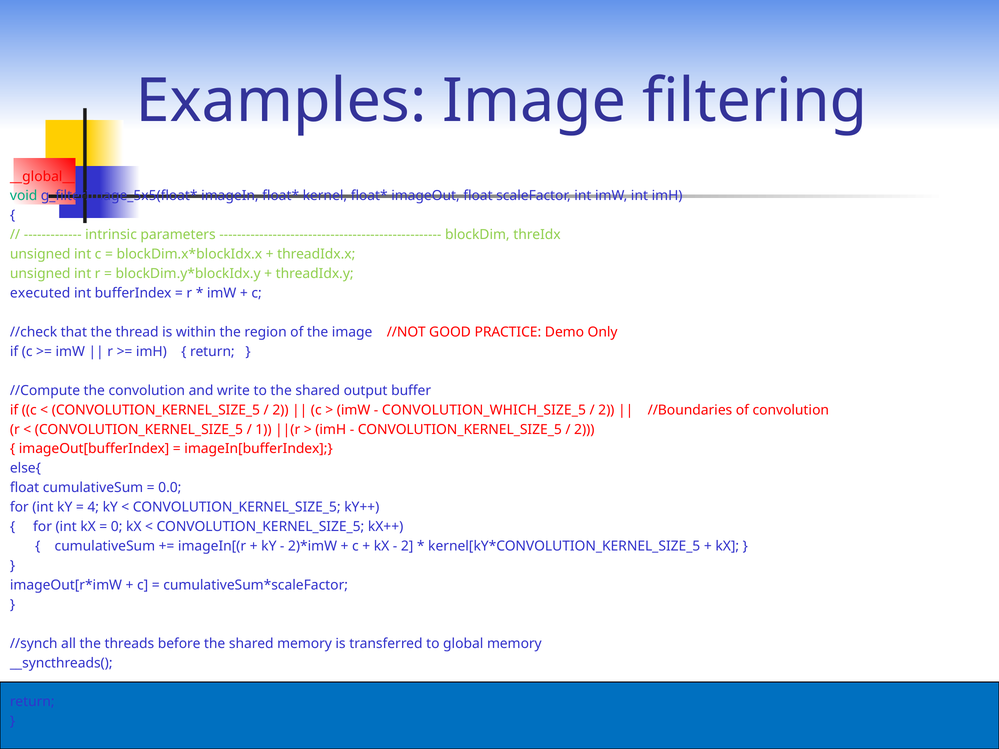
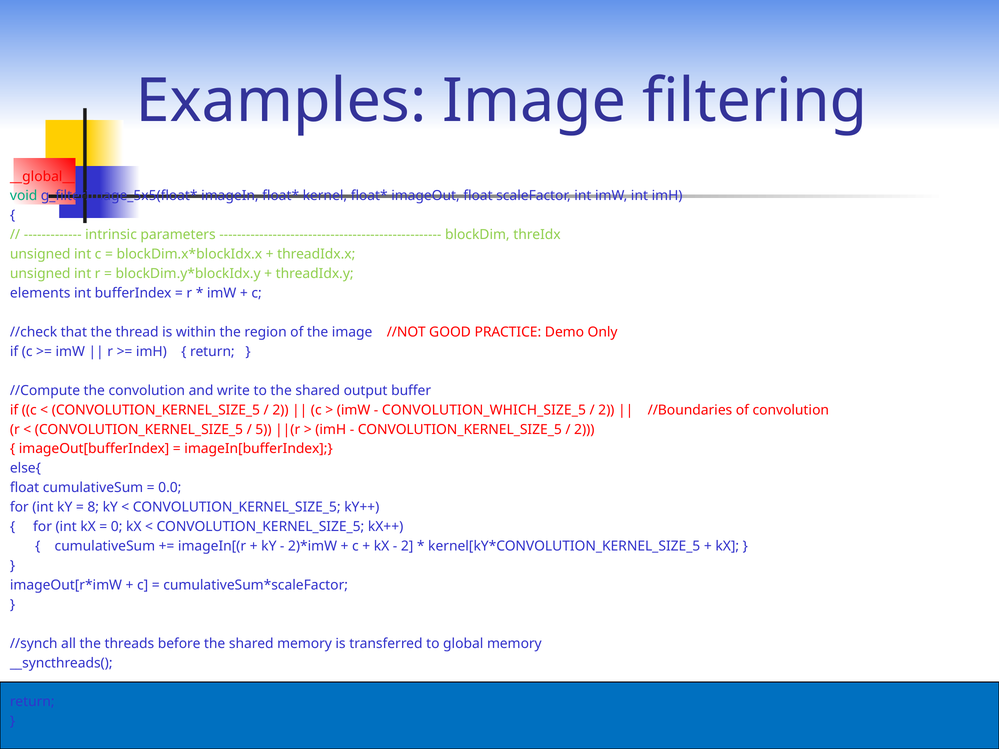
executed: executed -> elements (40, 293)
1: 1 -> 5 (263, 430)
4: 4 -> 8 (93, 507)
